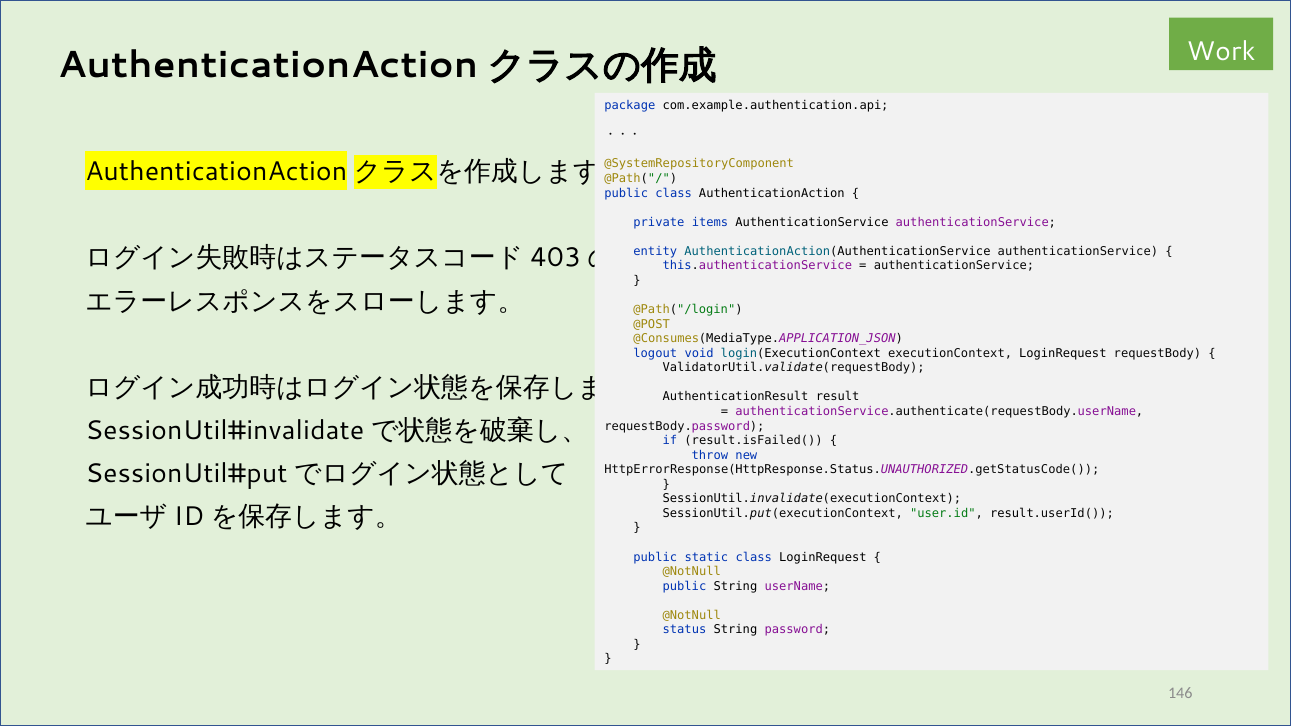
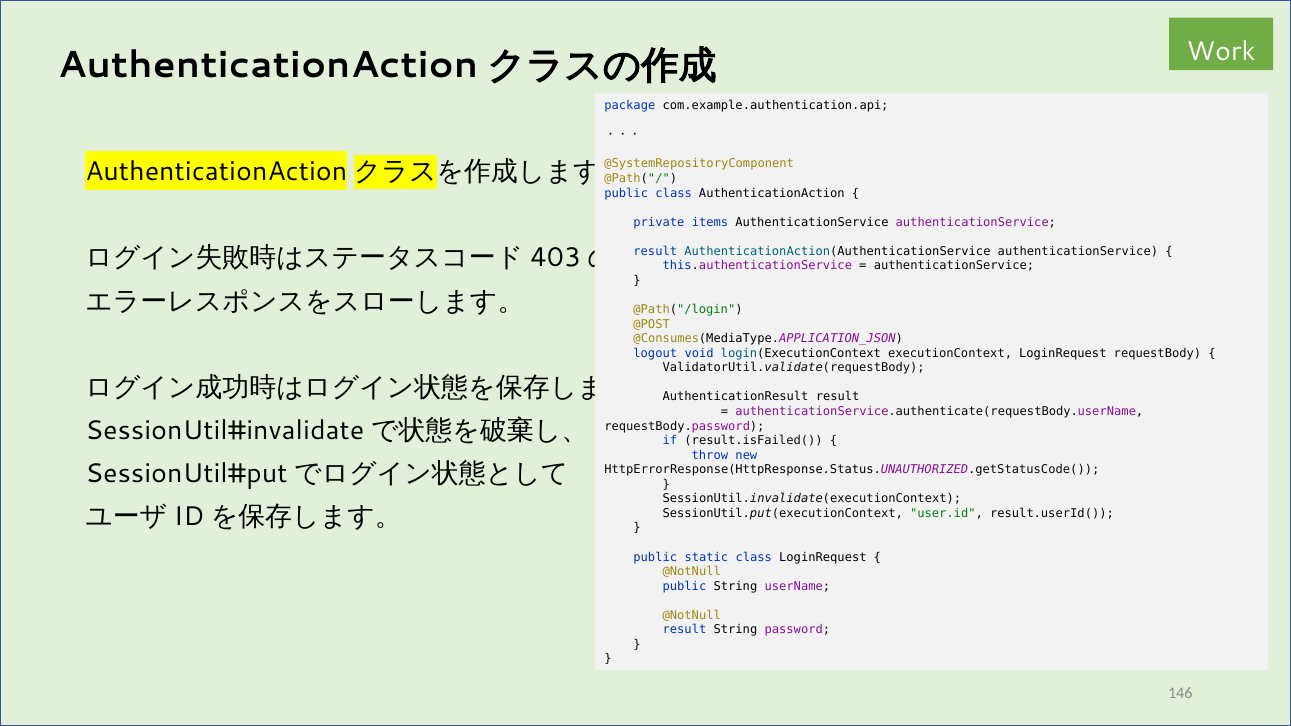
entity: entity -> result (655, 251)
status: status -> result (684, 630)
